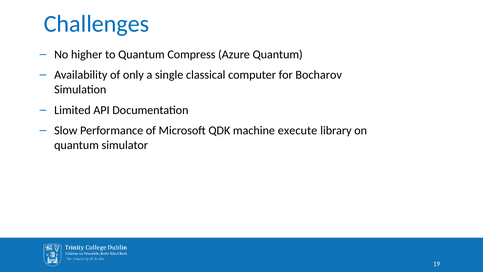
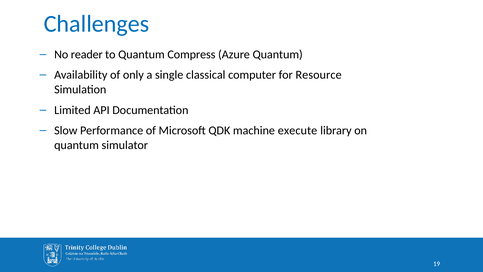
higher: higher -> reader (87, 54)
Bocharov: Bocharov -> Resource (319, 75)
